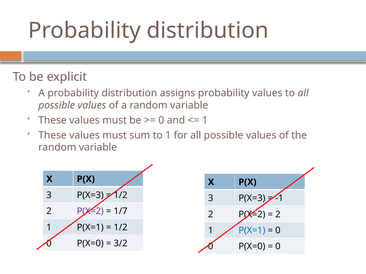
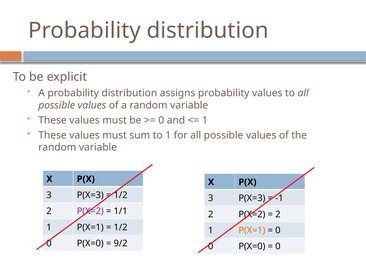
1/7: 1/7 -> 1/1 (121, 212)
P(X=1 colour: blue -> orange (252, 231)
3/2: 3/2 -> 9/2 (121, 244)
